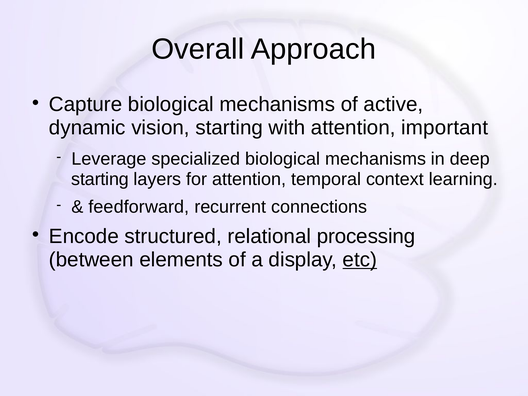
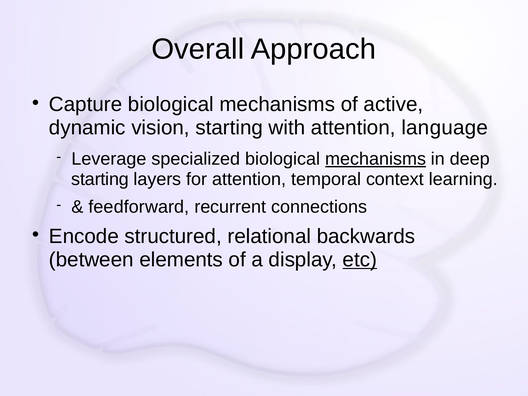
important: important -> language (445, 128)
mechanisms underline: none -> present (376, 159)
processing: processing -> backwards (366, 237)
